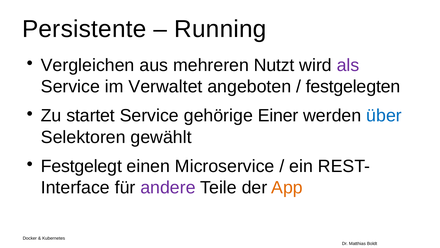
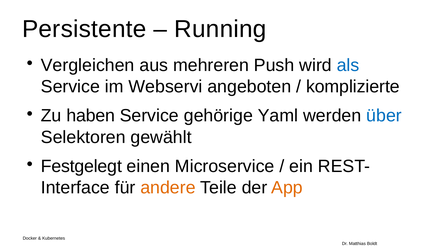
Nutzt: Nutzt -> Push (274, 65)
als colour: purple -> blue (348, 65)
Verwaltet: Verwaltet -> Webservi (166, 86)
festgelegten: festgelegten -> komplizierte (353, 86)
startet: startet -> haben (91, 116)
Einer: Einer -> Yaml (278, 116)
andere colour: purple -> orange (168, 187)
